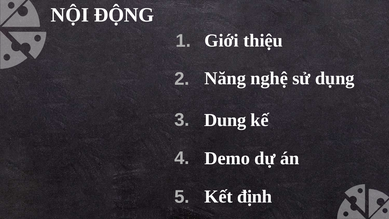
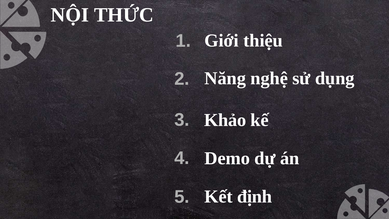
ĐỘNG: ĐỘNG -> THỨC (124, 15)
Dung: Dung -> Khảo (225, 120)
